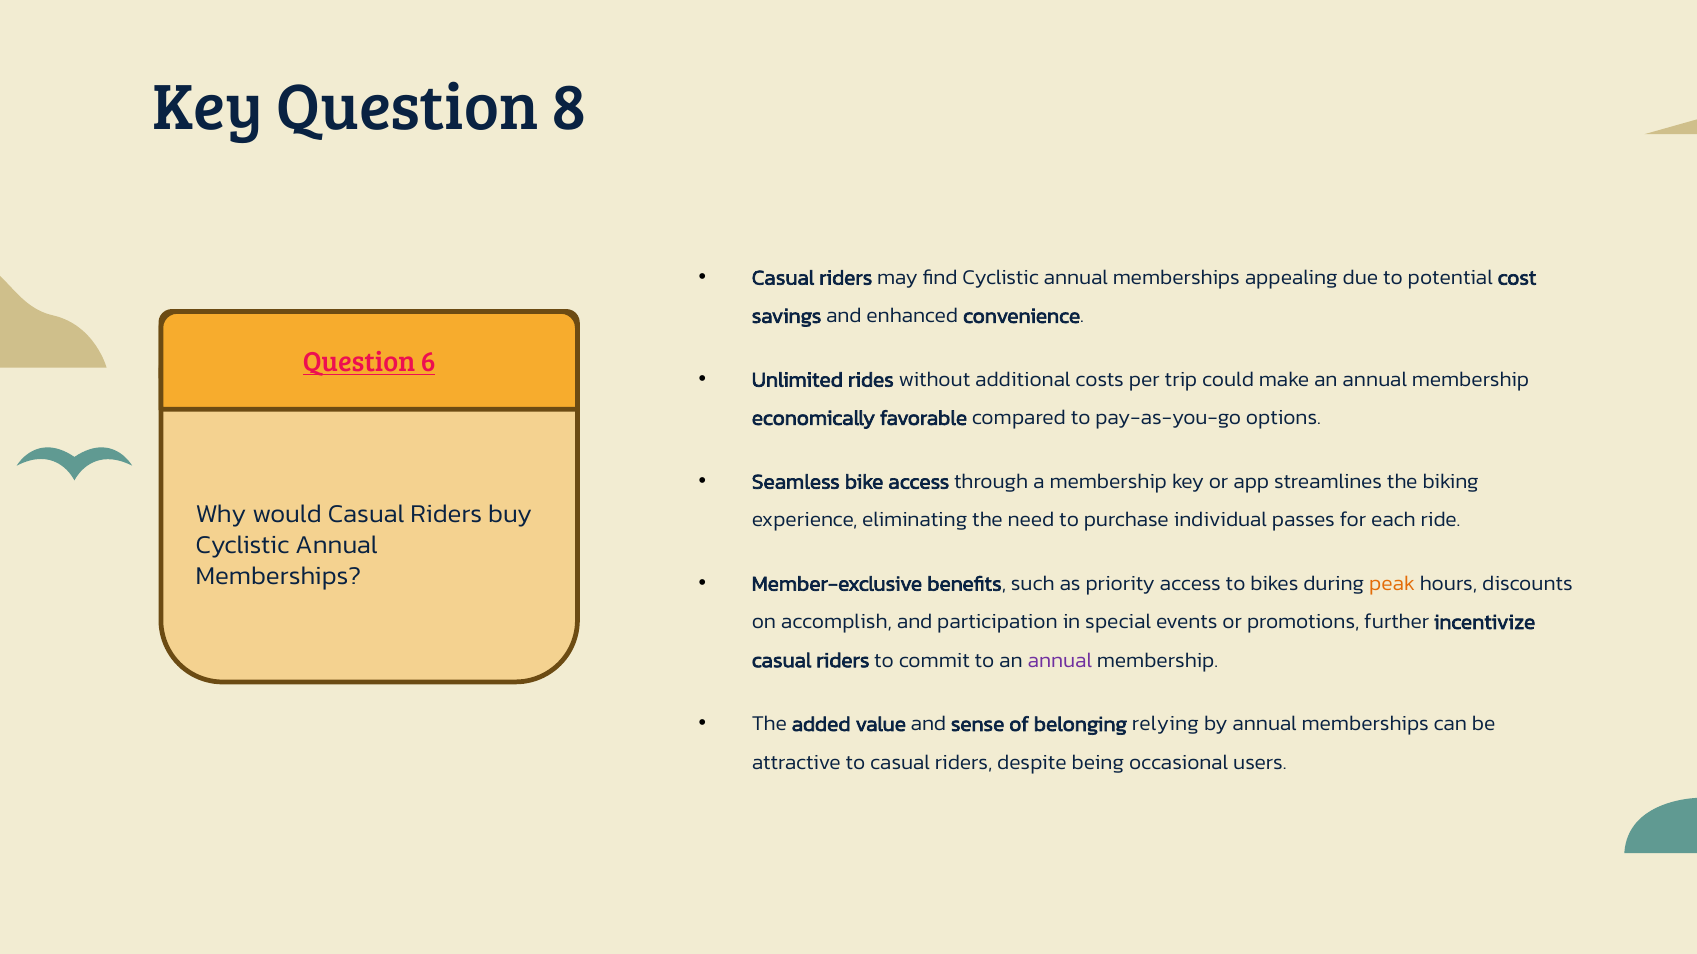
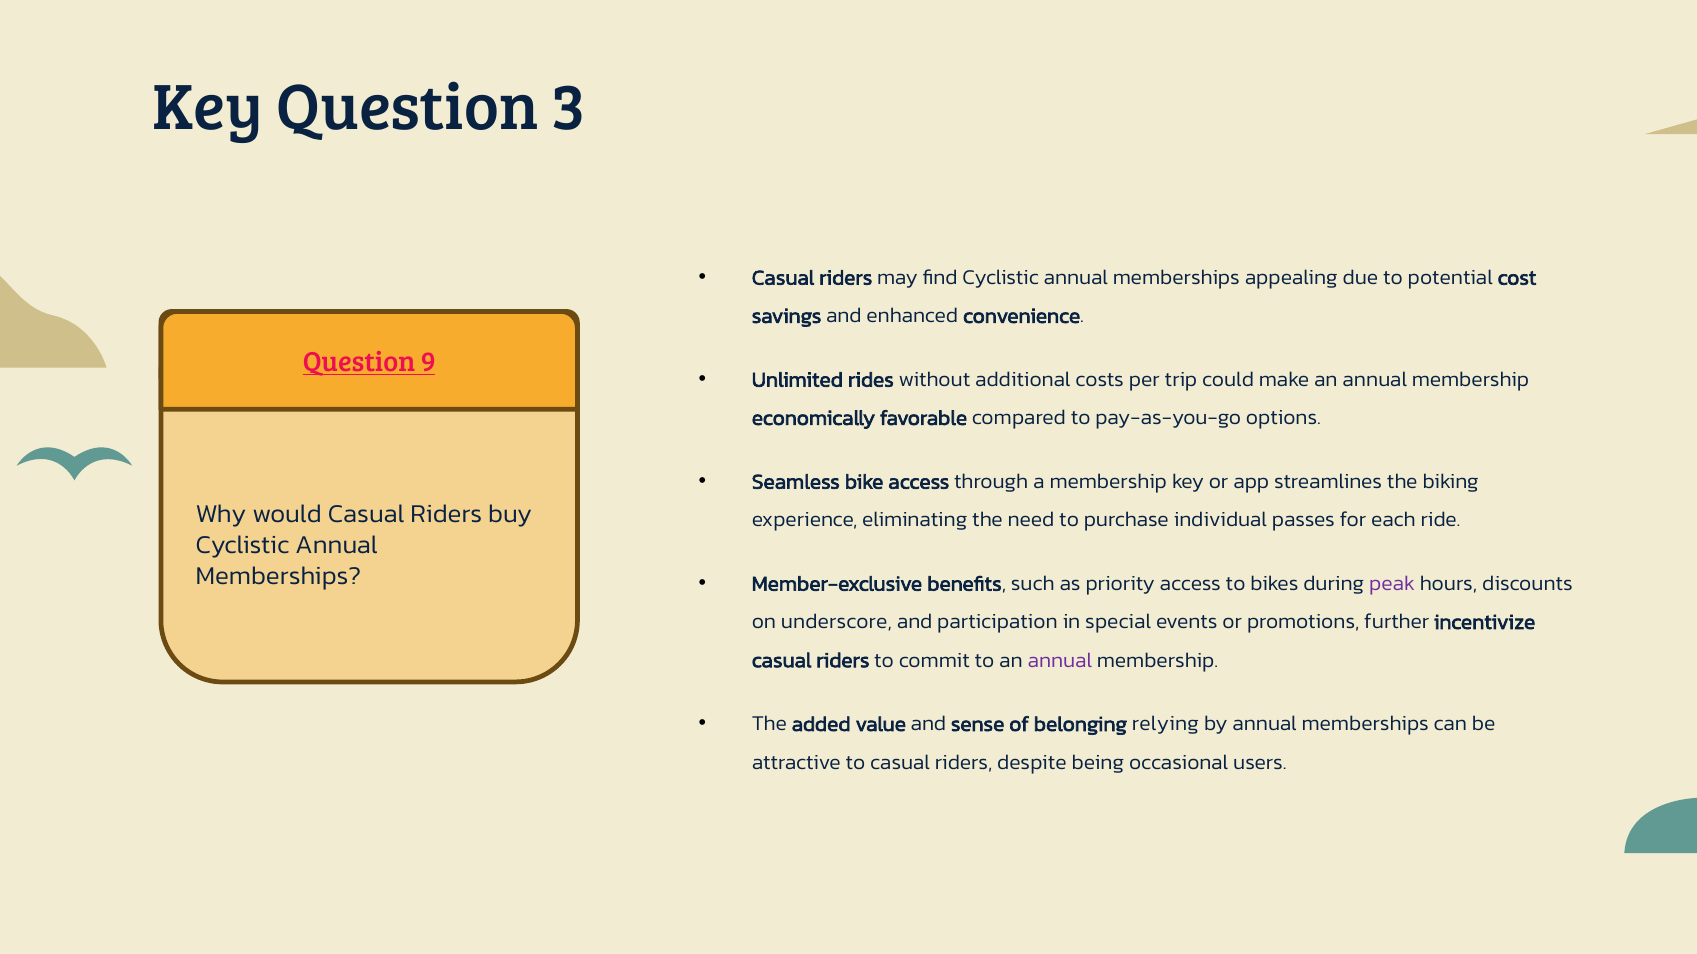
8: 8 -> 3 (569, 108)
6: 6 -> 9 (428, 363)
peak colour: orange -> purple (1392, 584)
accomplish: accomplish -> underscore (836, 622)
